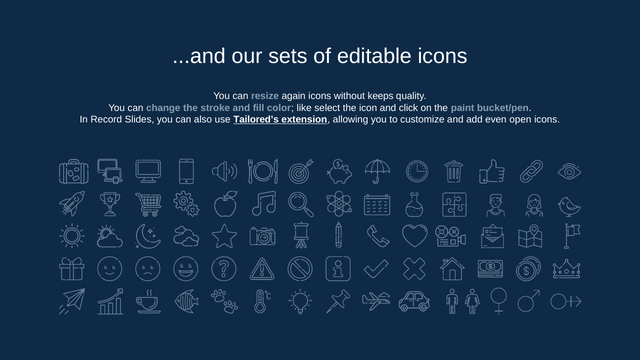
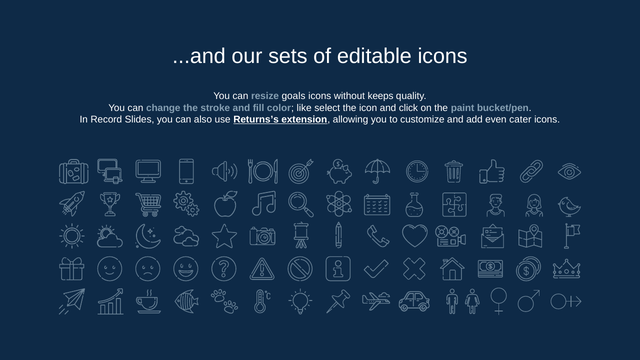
again: again -> goals (294, 96)
Tailored’s: Tailored’s -> Returns’s (256, 120)
open: open -> cater (520, 120)
